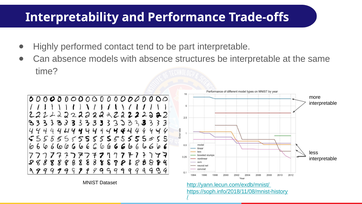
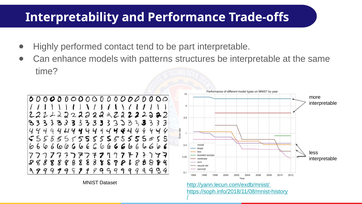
Can absence: absence -> enhance (69, 59)
with absence: absence -> patterns (156, 59)
